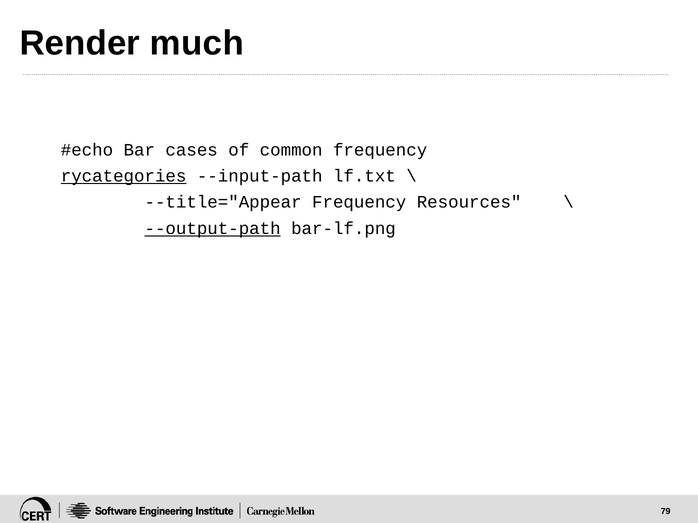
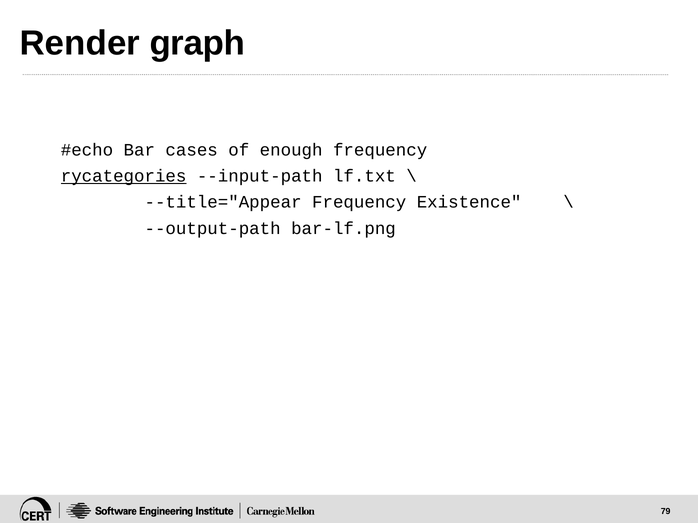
much: much -> graph (197, 43)
common: common -> enough (291, 150)
Resources: Resources -> Existence (469, 202)
--output-path underline: present -> none (213, 229)
